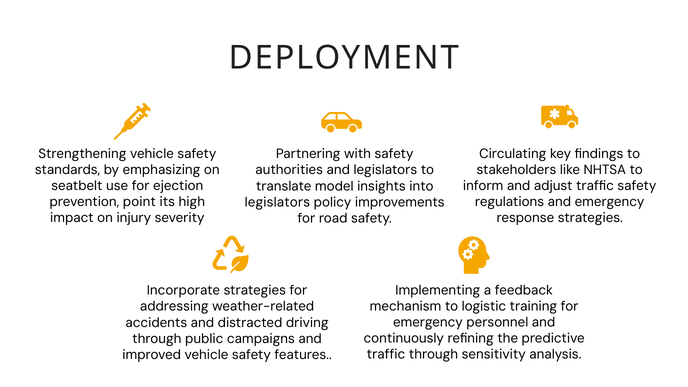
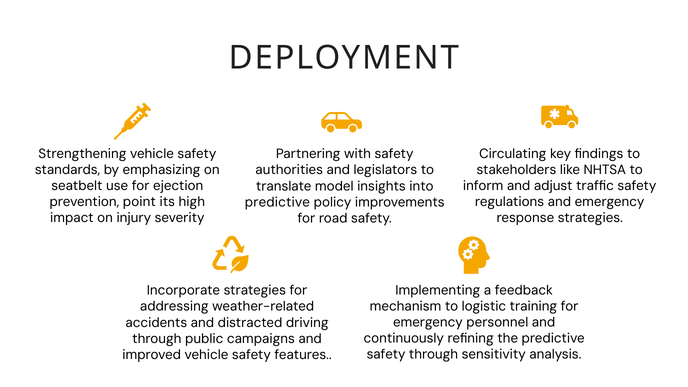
legislators: legislators -> predictive (277, 202)
traffic: traffic -> safety (386, 354)
